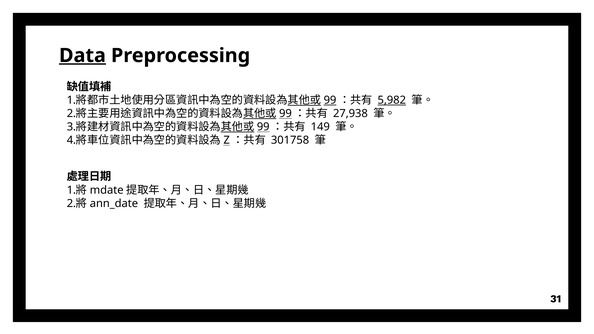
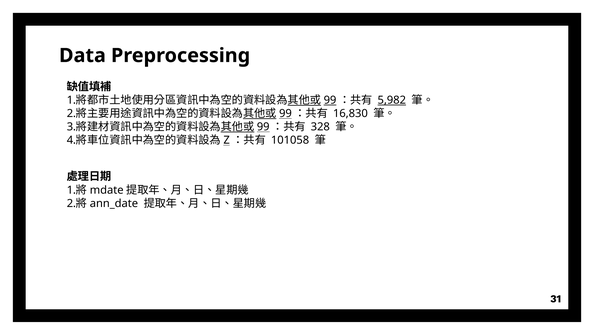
Data underline: present -> none (82, 56)
27,938: 27,938 -> 16,830 (350, 113)
149: 149 -> 328 (320, 127)
301758: 301758 -> 101058 (290, 140)
